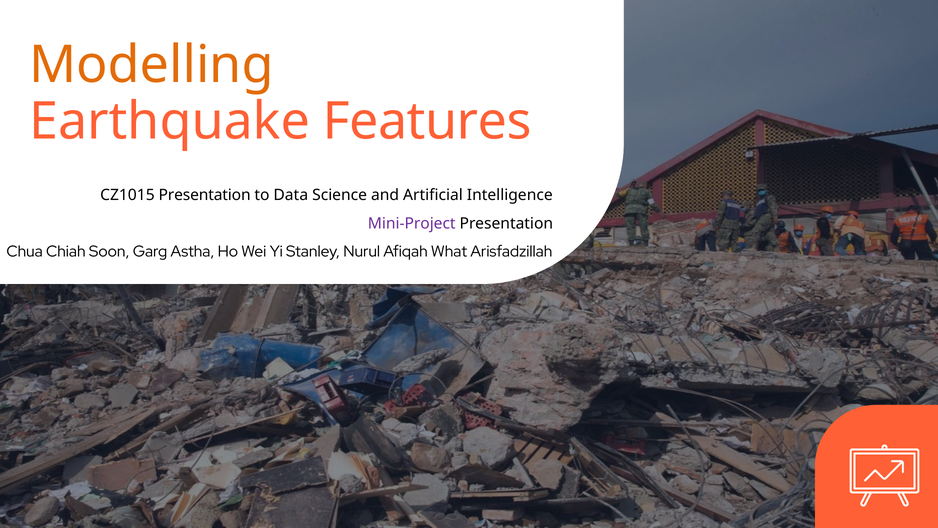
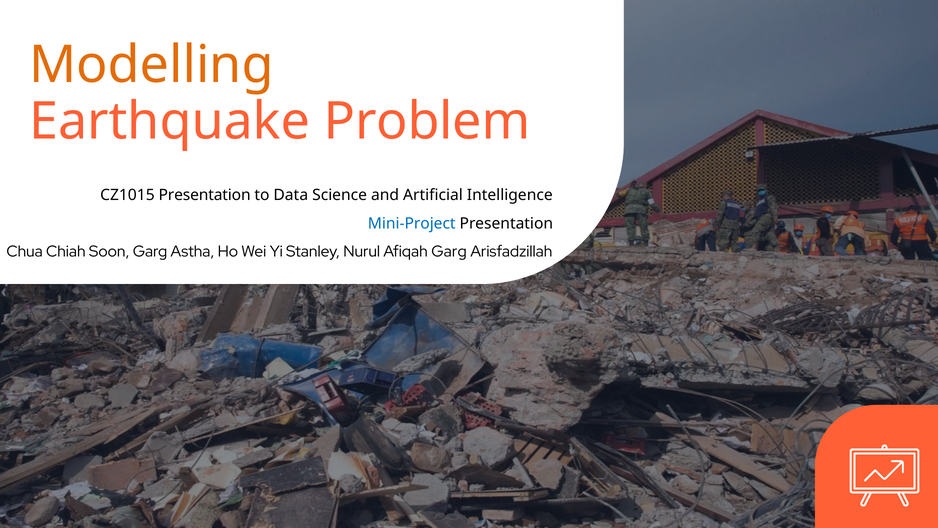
Features: Features -> Problem (427, 121)
Mini-Project colour: purple -> blue (412, 223)
Afiqah What: What -> Garg (449, 251)
